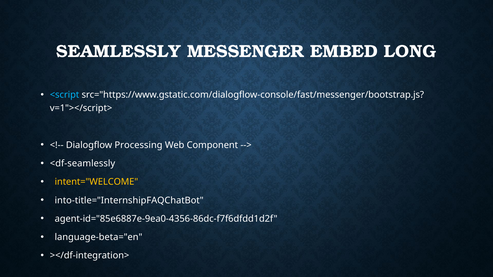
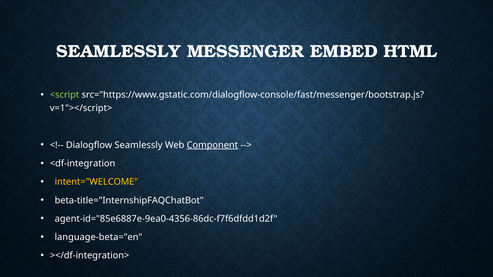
LONG: LONG -> HTML (410, 51)
<script colour: light blue -> light green (65, 95)
Dialogflow Processing: Processing -> Seamlessly (139, 145)
Component underline: none -> present (212, 145)
<df-seamlessly: <df-seamlessly -> <df-integration (83, 164)
into-title="InternshipFAQChatBot: into-title="InternshipFAQChatBot -> beta-title="InternshipFAQChatBot (129, 201)
